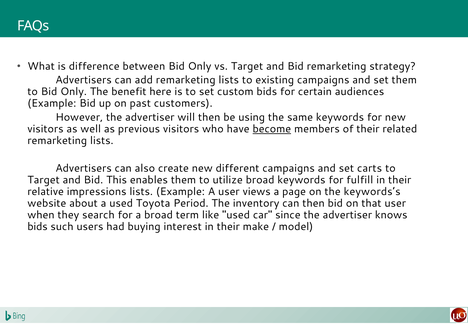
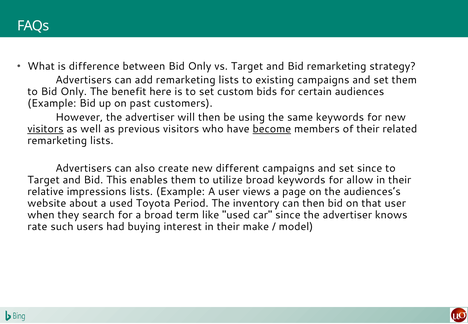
visitors underline: none -> present (45, 129)
set carts: carts -> since (370, 168)
fulfill: fulfill -> allow (360, 180)
keywords’s: keywords’s -> audiences’s (372, 192)
bids: bids -> rate (37, 227)
